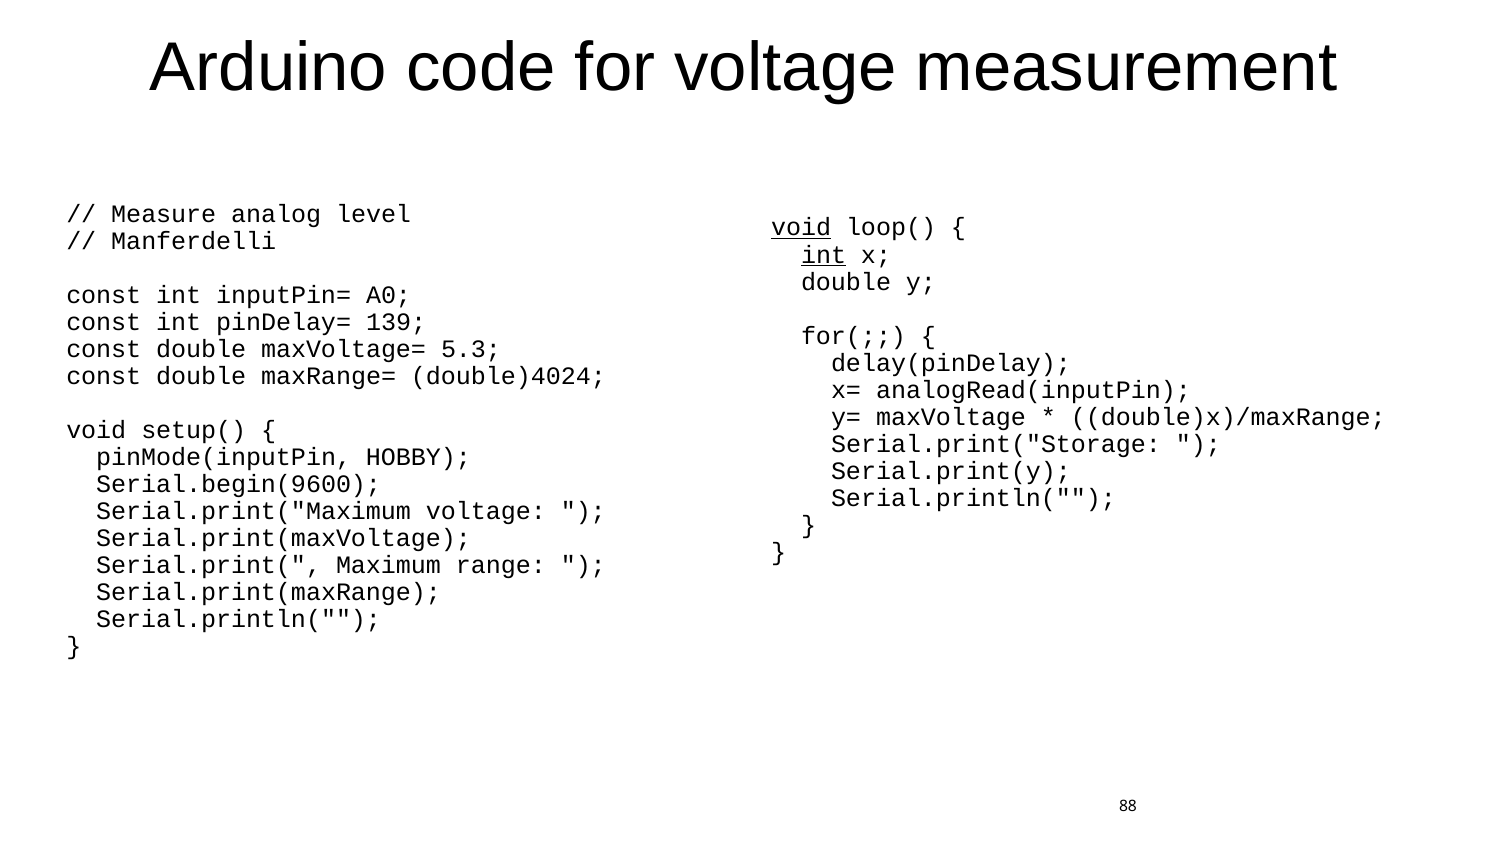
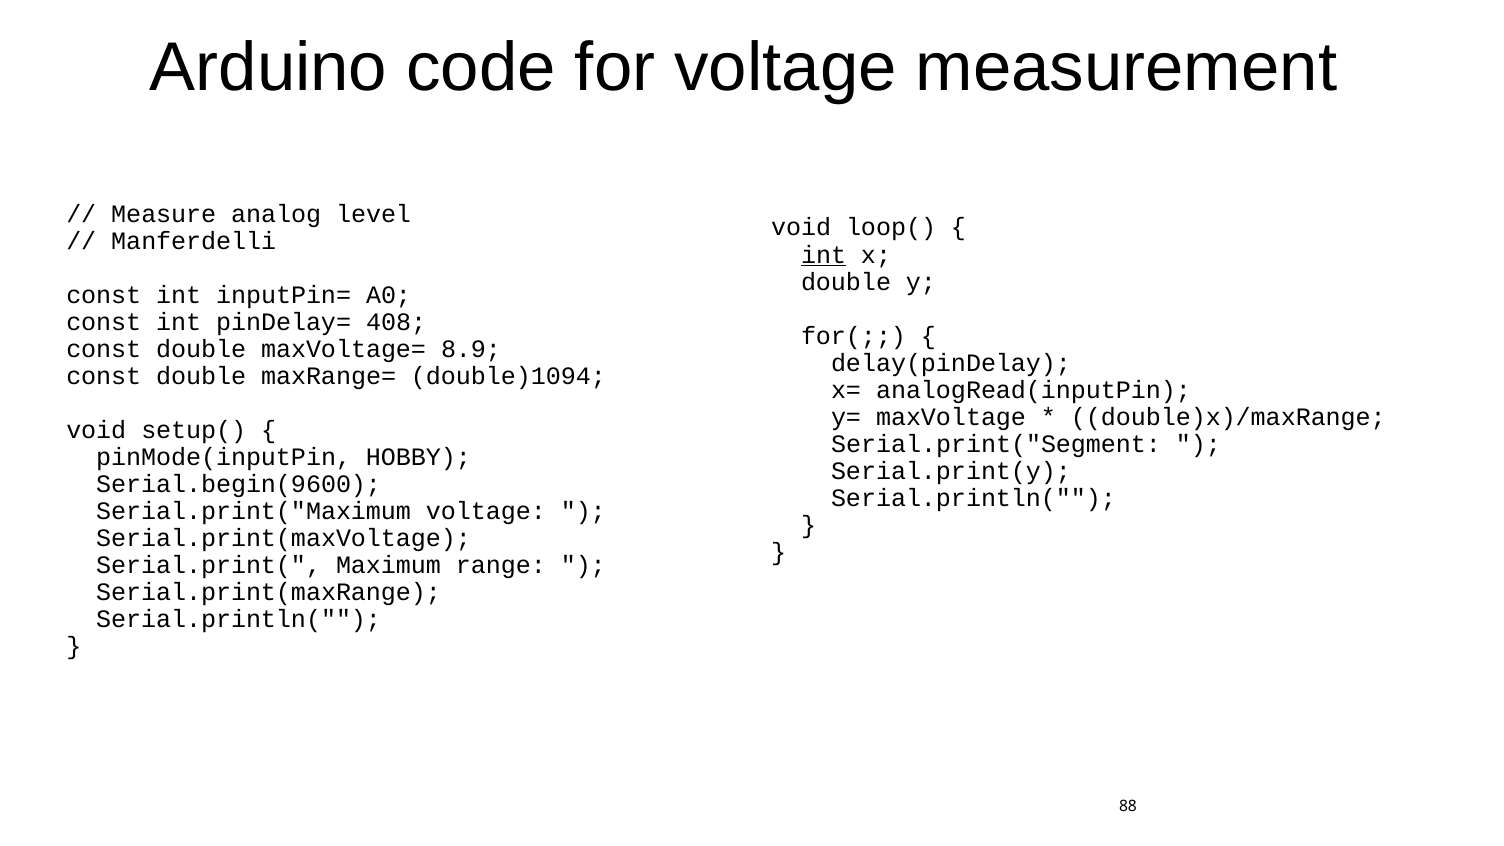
void underline: present -> none (801, 228)
139: 139 -> 408 (396, 322)
5.3: 5.3 -> 8.9 (471, 349)
double)4024: double)4024 -> double)1094 (508, 376)
Serial.print("Storage: Serial.print("Storage -> Serial.print("Segment (996, 444)
